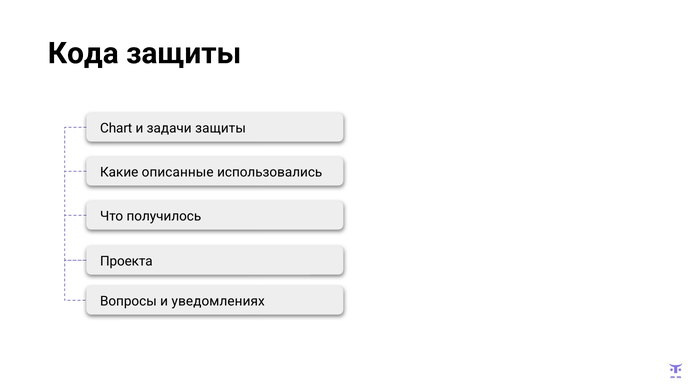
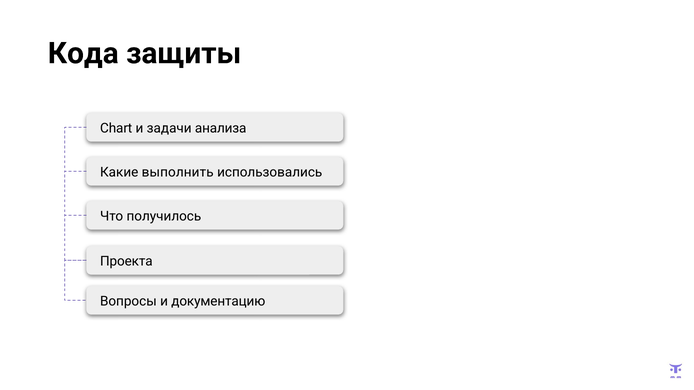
задачи защиты: защиты -> анализа (221, 128)
описанные: описанные -> выполнить (178, 172)
уведомлениях: уведомлениях -> документацию (218, 302)
